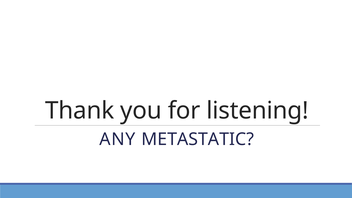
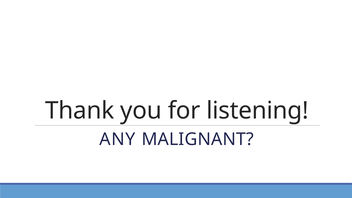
METASTATIC: METASTATIC -> MALIGNANT (198, 139)
